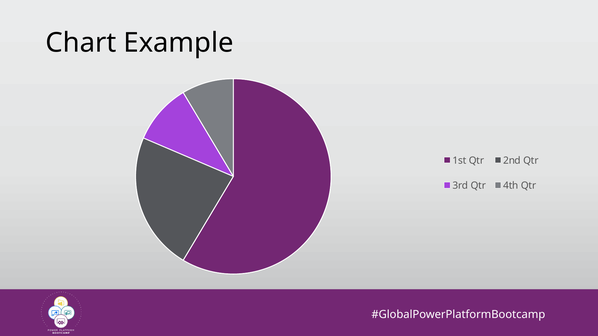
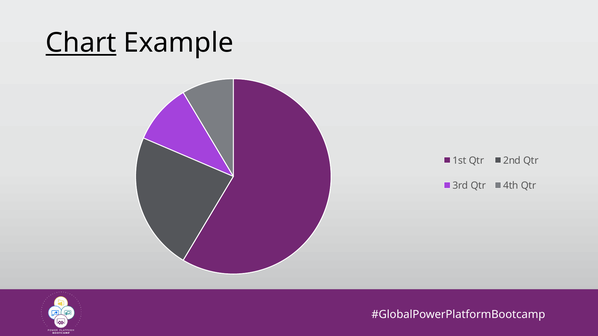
Chart underline: none -> present (81, 43)
